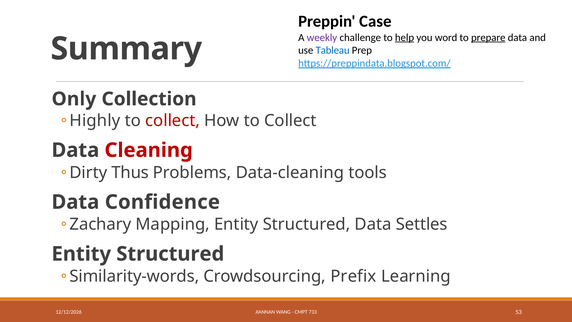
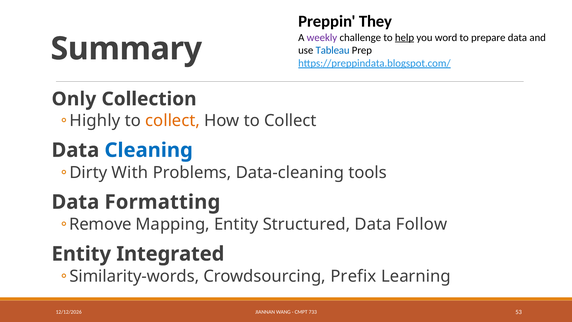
Case: Case -> They (375, 21)
prepare underline: present -> none (488, 37)
collect colour: red -> orange (173, 121)
Cleaning colour: red -> blue (149, 150)
Thus: Thus -> With (130, 172)
Confidence: Confidence -> Formatting (162, 202)
Zachary: Zachary -> Remove (100, 224)
Settles: Settles -> Follow (422, 224)
Structured: Structured -> Integrated (170, 254)
